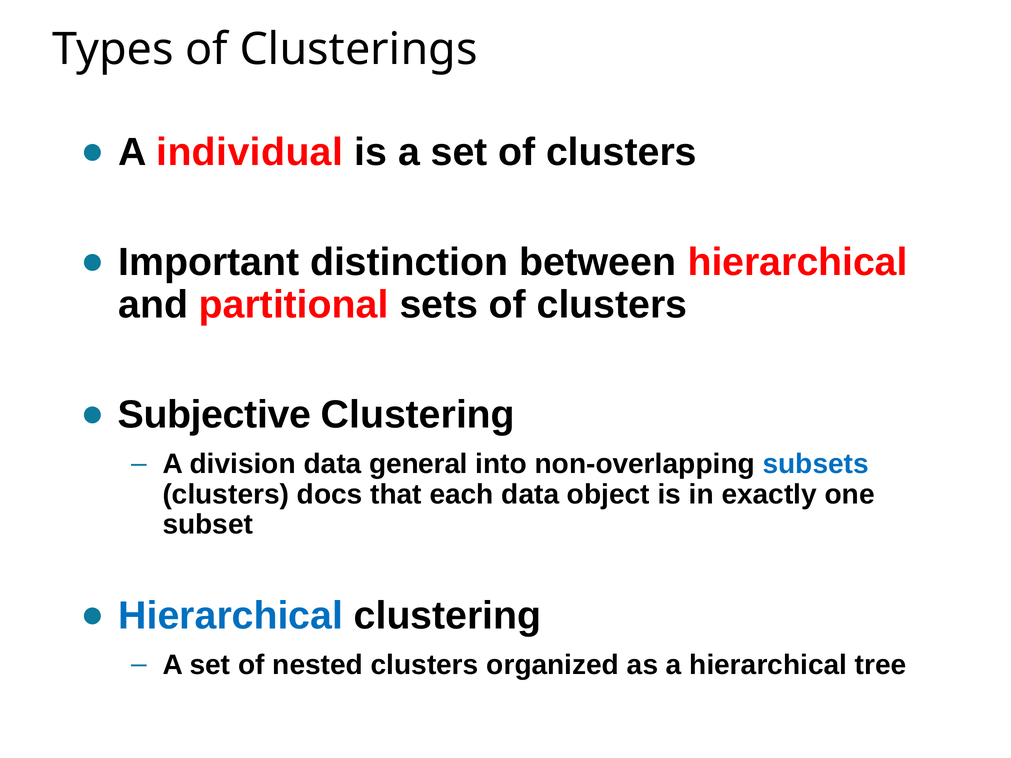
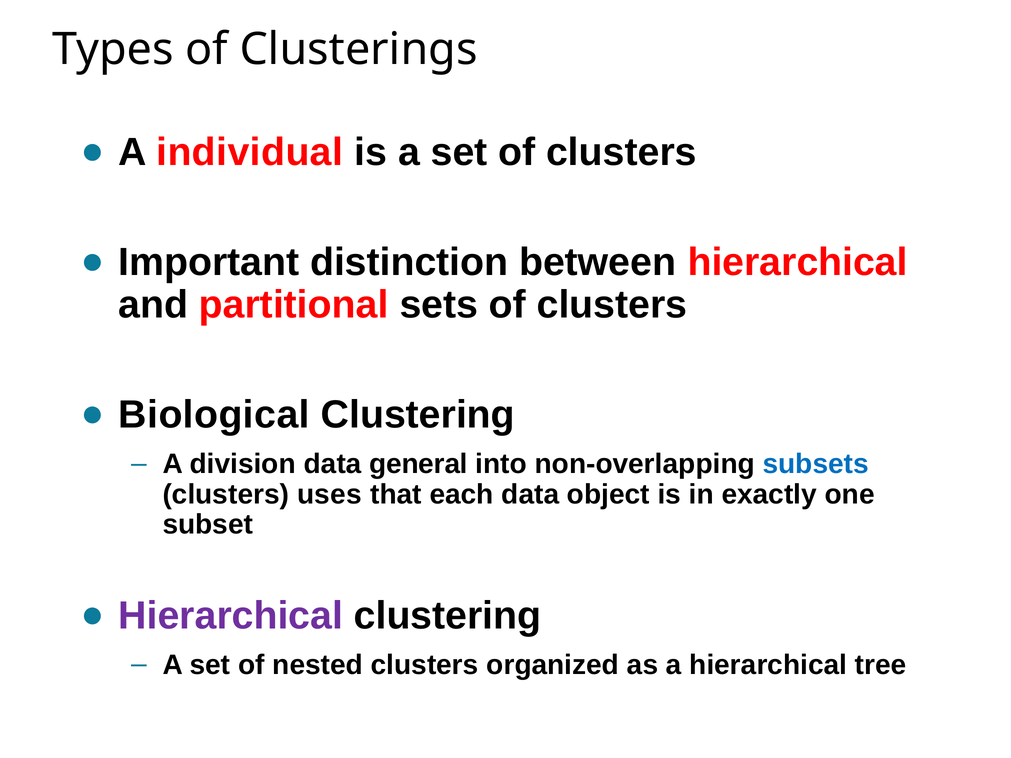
Subjective: Subjective -> Biological (214, 415)
docs: docs -> uses (329, 494)
Hierarchical colour: blue -> purple (231, 616)
